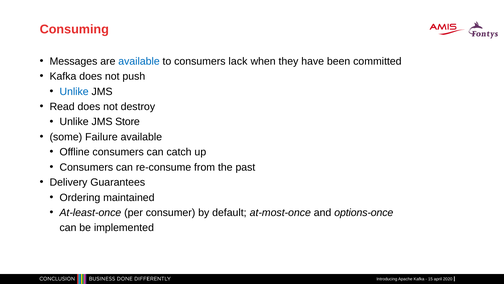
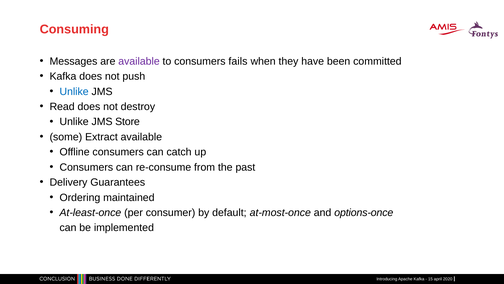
available colour: blue -> purple (139, 61)
lack: lack -> fails (238, 61)
Failure: Failure -> Extract (101, 137)
